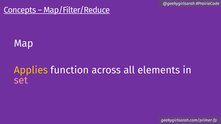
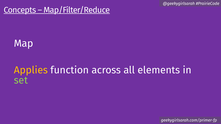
set colour: pink -> light green (21, 81)
